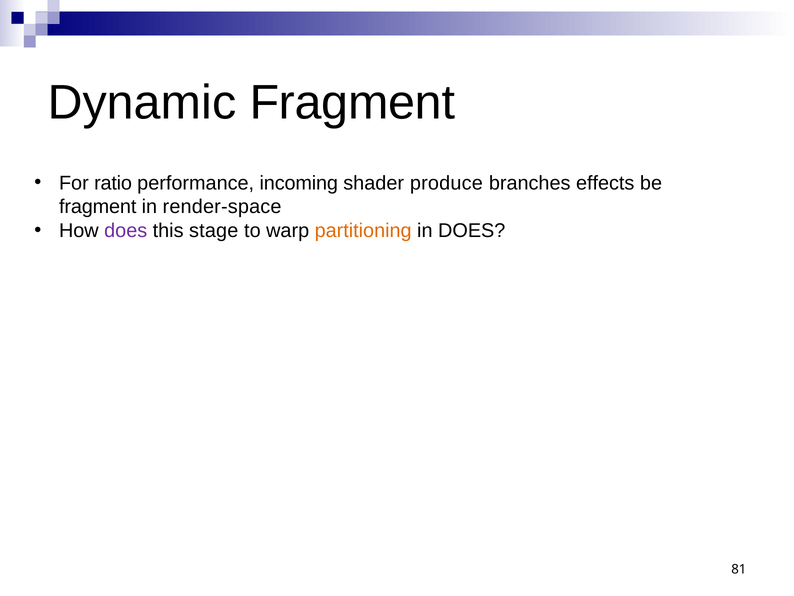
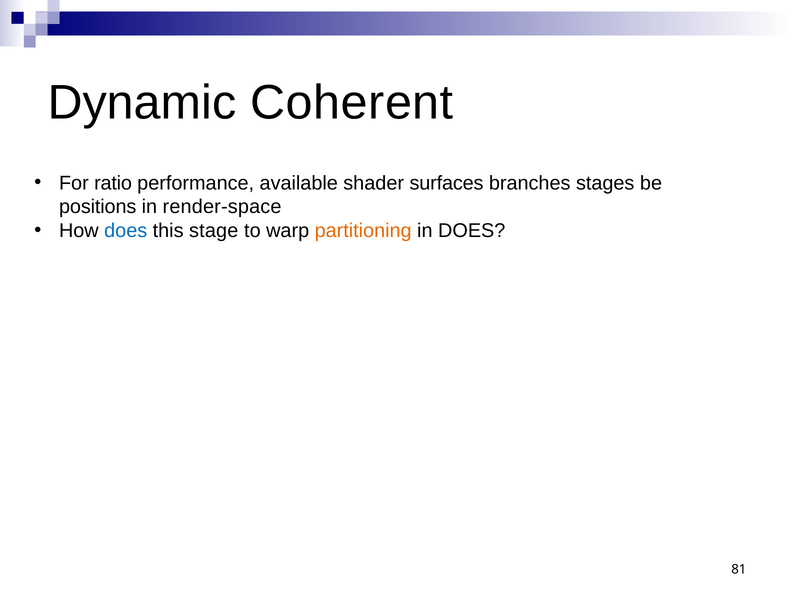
Dynamic Fragment: Fragment -> Coherent (352, 103)
incoming: incoming -> available (299, 183)
produce: produce -> surfaces (447, 183)
effects: effects -> stages (605, 183)
fragment: fragment -> positions (98, 207)
does colour: purple -> blue (126, 230)
